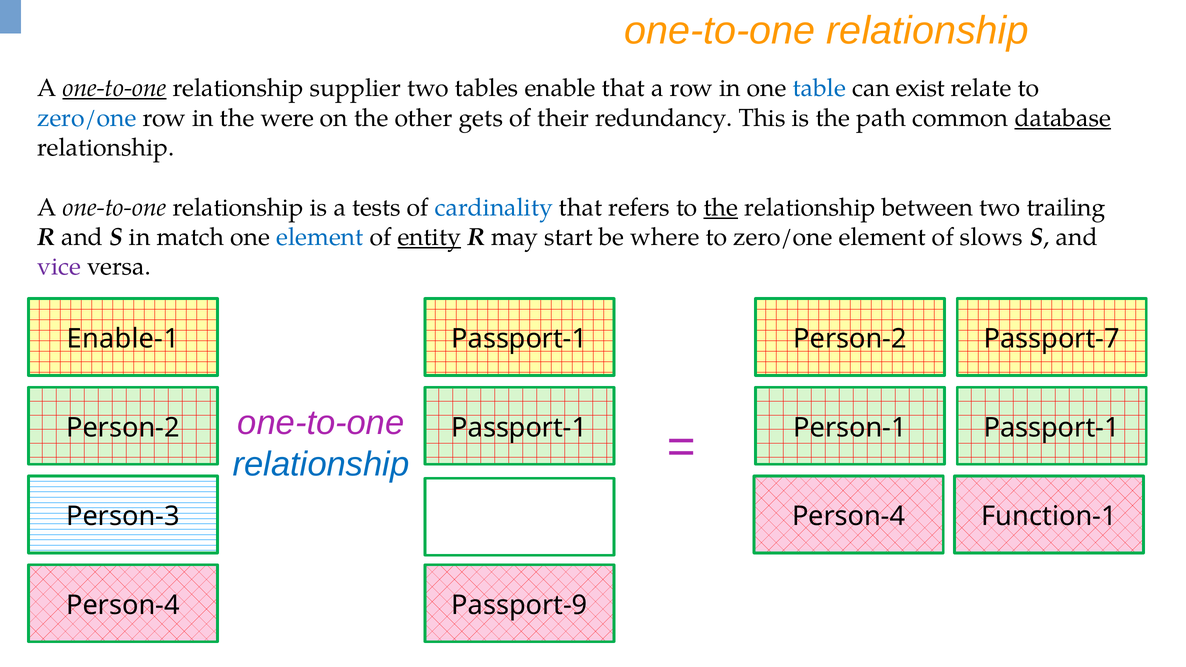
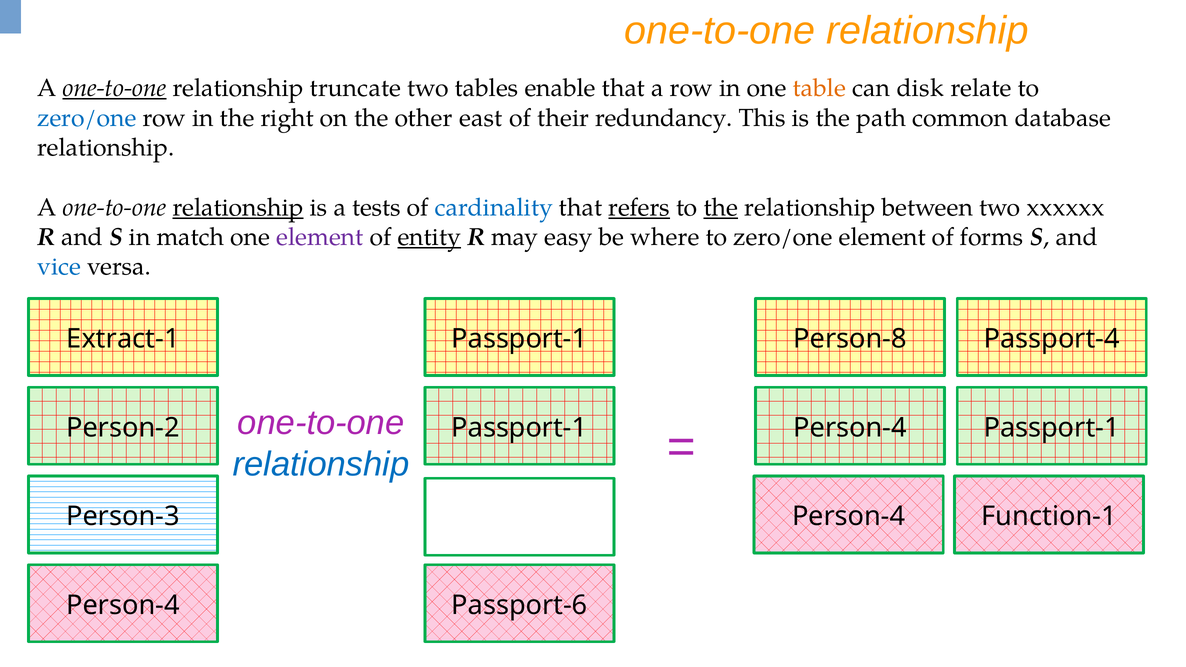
supplier: supplier -> truncate (355, 88)
table colour: blue -> orange (819, 88)
exist: exist -> disk (920, 88)
were: were -> right (287, 118)
gets: gets -> east (481, 118)
database underline: present -> none (1063, 118)
relationship underline: none -> present (238, 207)
refers underline: none -> present (639, 207)
trailing: trailing -> xxxxxx (1066, 207)
element colour: blue -> purple (320, 237)
start: start -> easy (568, 237)
slows: slows -> forms (992, 237)
vice colour: purple -> blue (59, 267)
Enable-1: Enable-1 -> Extract-1 (123, 339)
Passport-1 Person-2: Person-2 -> Person-8 (850, 339)
Passport-7: Passport-7 -> Passport-4 (1052, 339)
Passport-1 Person-1: Person-1 -> Person-4 (850, 428)
Passport-9: Passport-9 -> Passport-6 (519, 605)
